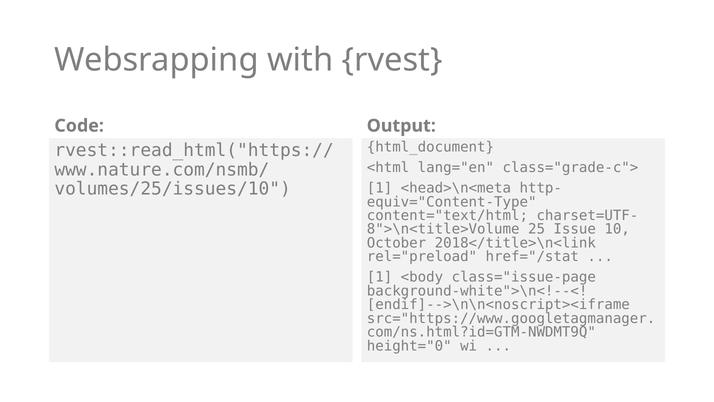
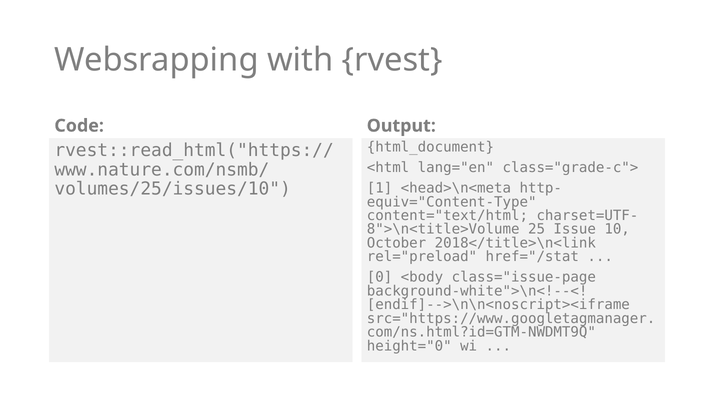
1: 1 -> 0 (380, 277)
